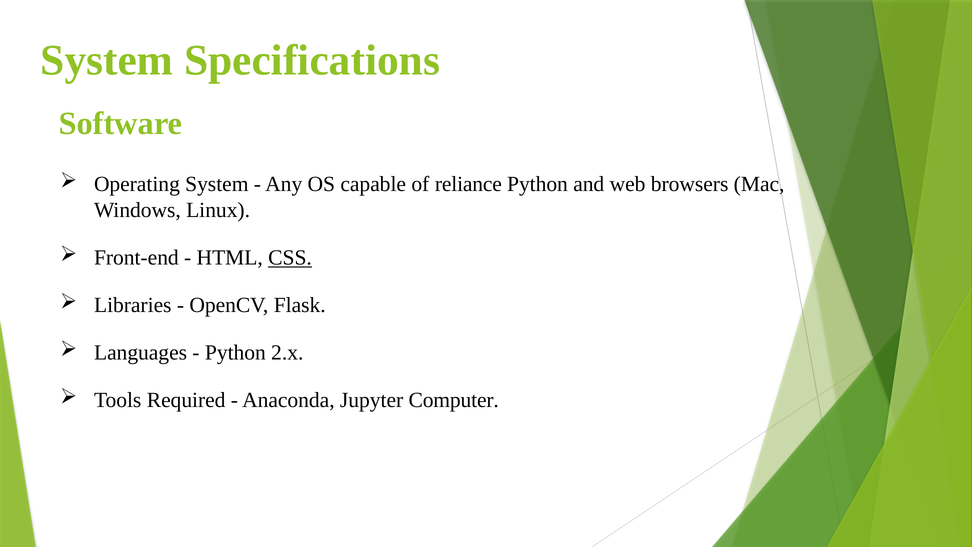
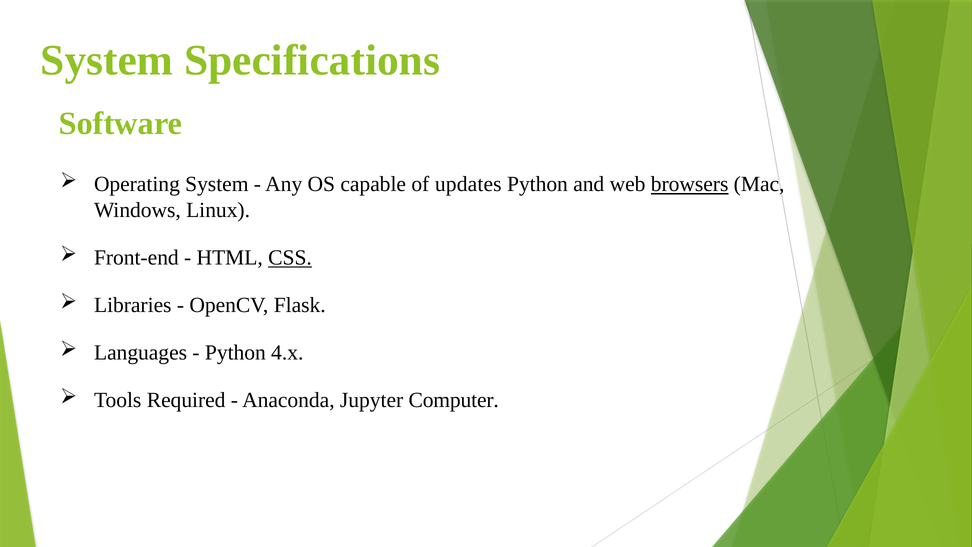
reliance: reliance -> updates (468, 184)
browsers underline: none -> present (690, 184)
2.x: 2.x -> 4.x (287, 352)
